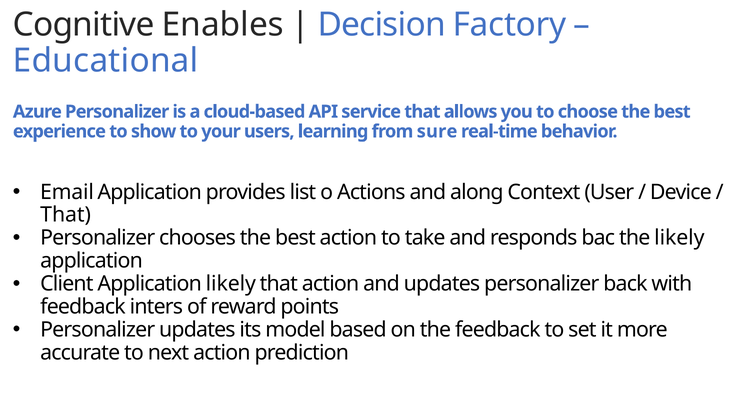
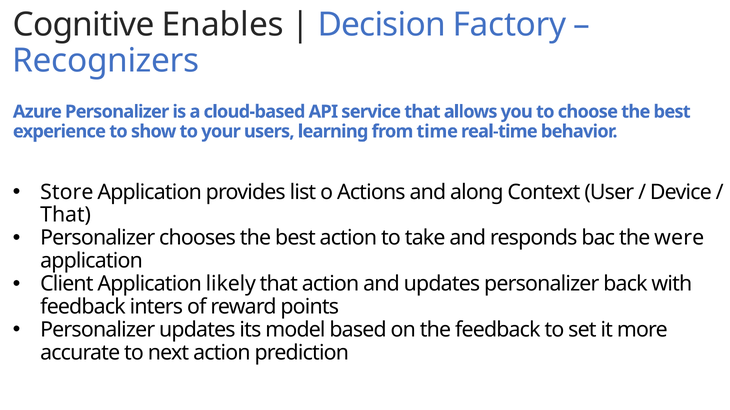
Educational: Educational -> Recognizers (106, 61)
sure: sure -> time (437, 132)
Email: Email -> Store (67, 192)
the likely: likely -> were (679, 238)
